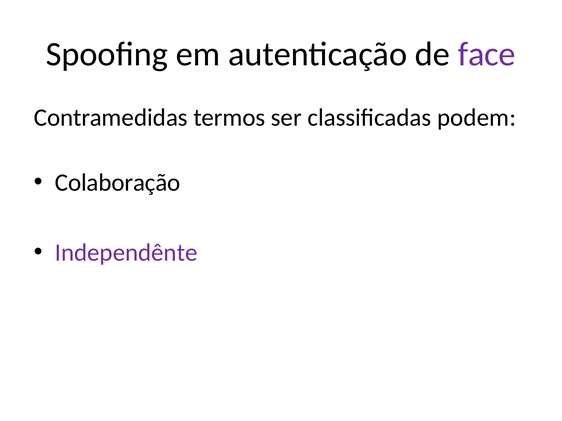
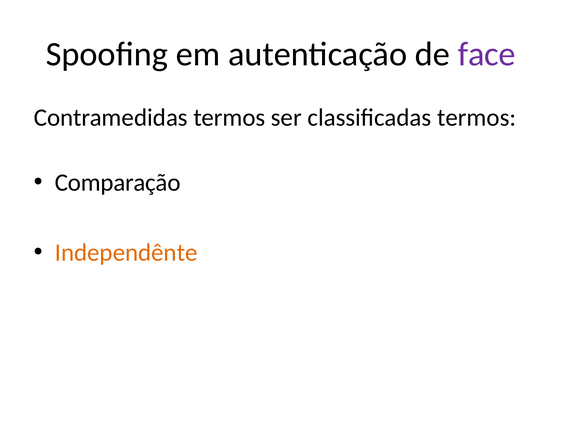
classificadas podem: podem -> termos (477, 118)
Colaboração: Colaboração -> Comparação (118, 183)
Independênte colour: purple -> orange (126, 253)
